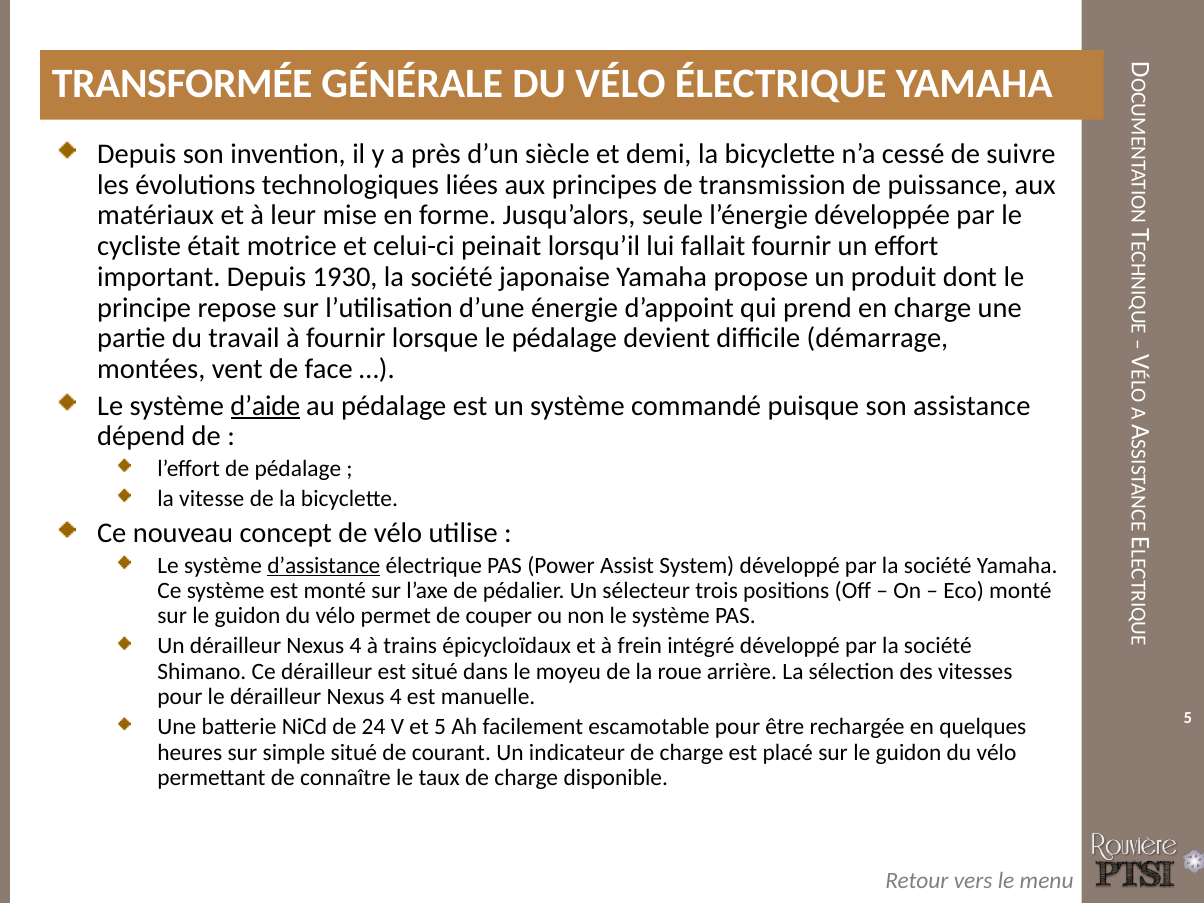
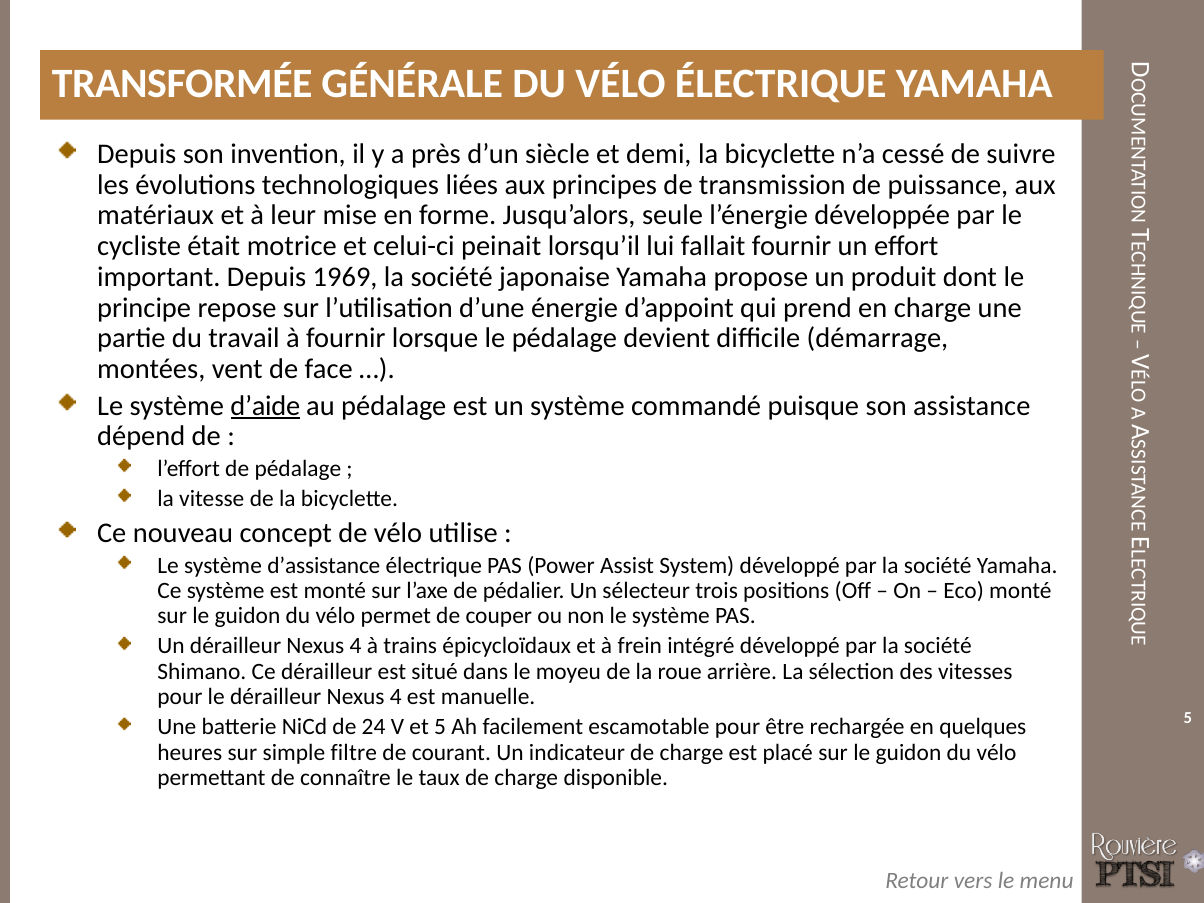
1930: 1930 -> 1969 (345, 277)
d’assistance underline: present -> none (324, 566)
simple situé: situé -> filtre (354, 752)
